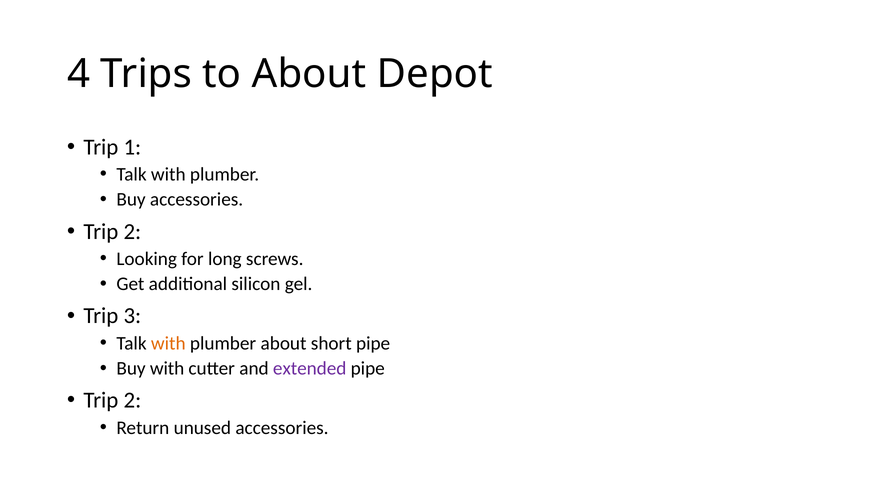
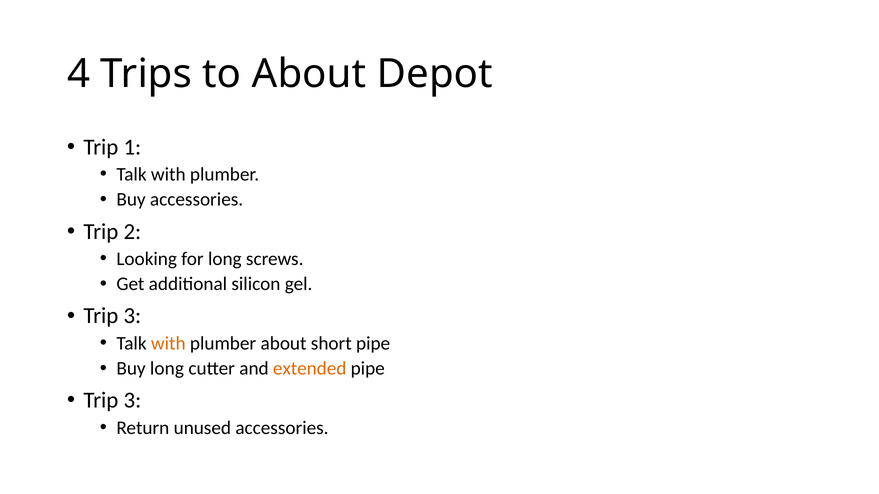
Buy with: with -> long (167, 369)
extended colour: purple -> orange (310, 369)
2: 2 -> 3 (132, 401)
